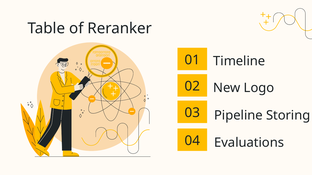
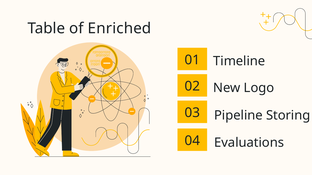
Reranker: Reranker -> Enriched (120, 28)
